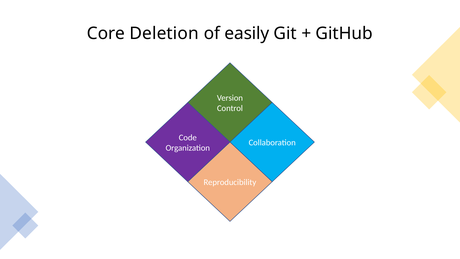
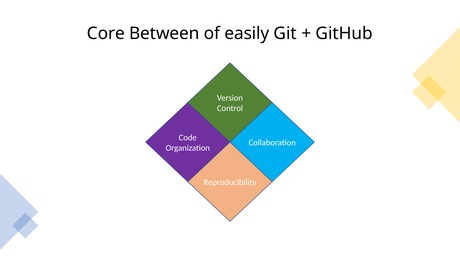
Deletion: Deletion -> Between (164, 33)
